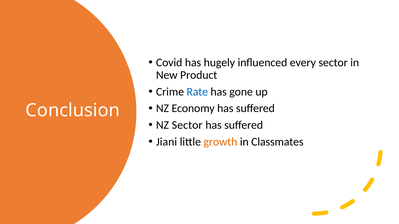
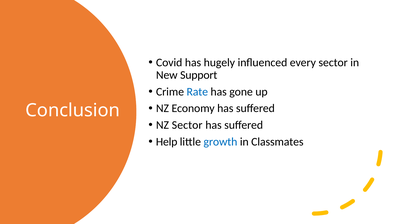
Product: Product -> Support (199, 75)
Jiani: Jiani -> Help (167, 142)
growth colour: orange -> blue (220, 142)
